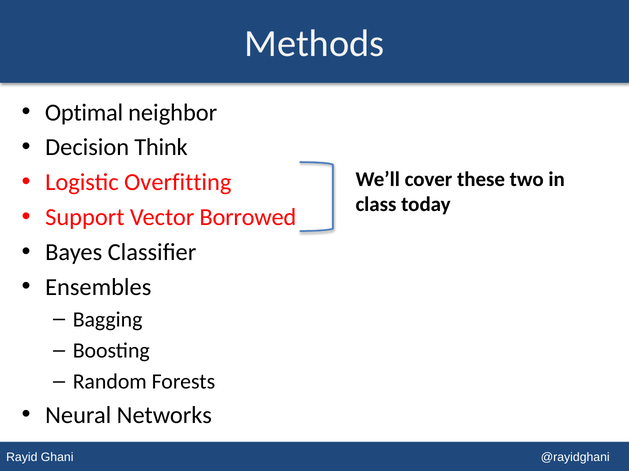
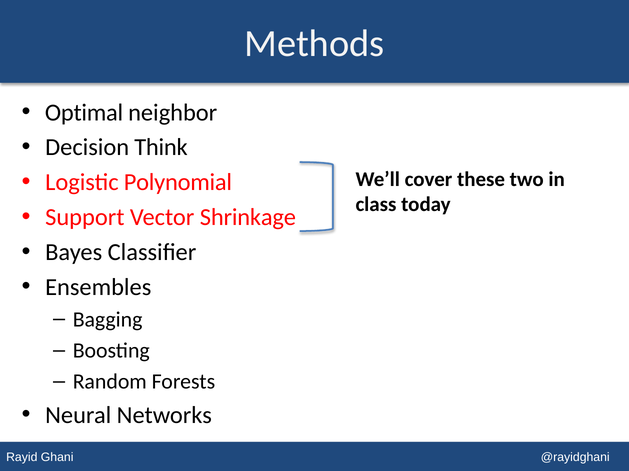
Overfitting: Overfitting -> Polynomial (178, 183)
Borrowed: Borrowed -> Shrinkage (248, 218)
